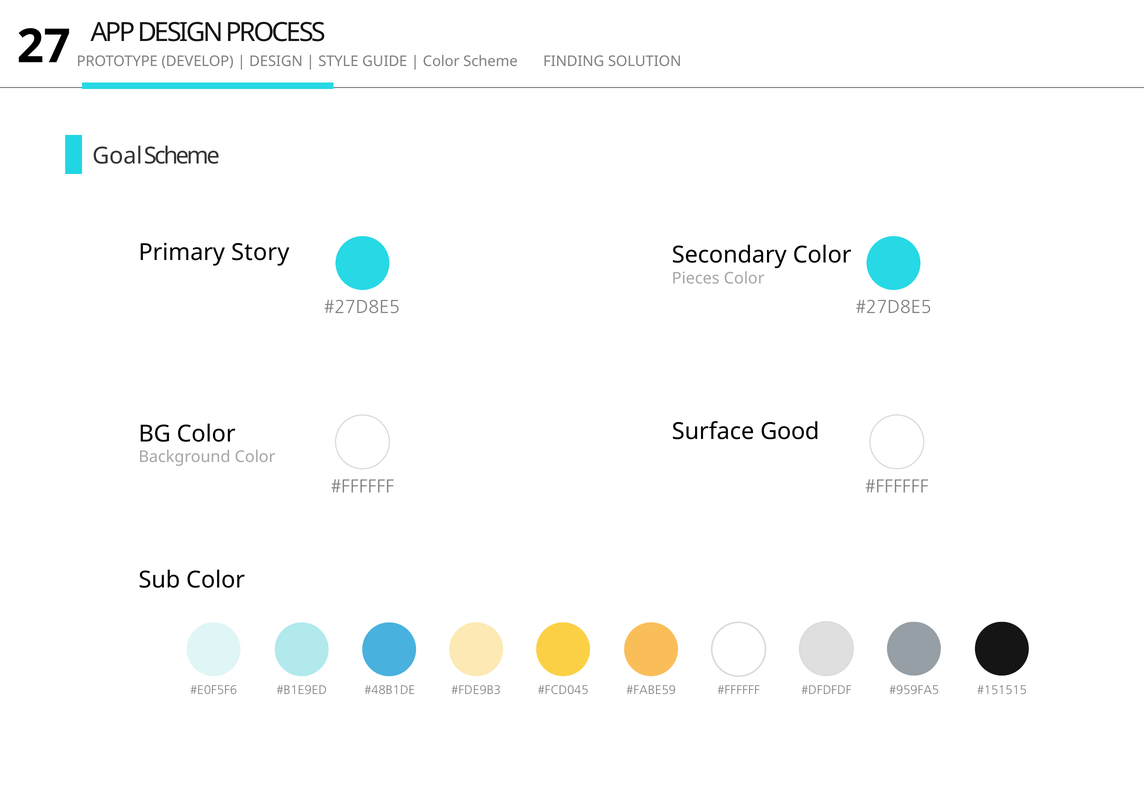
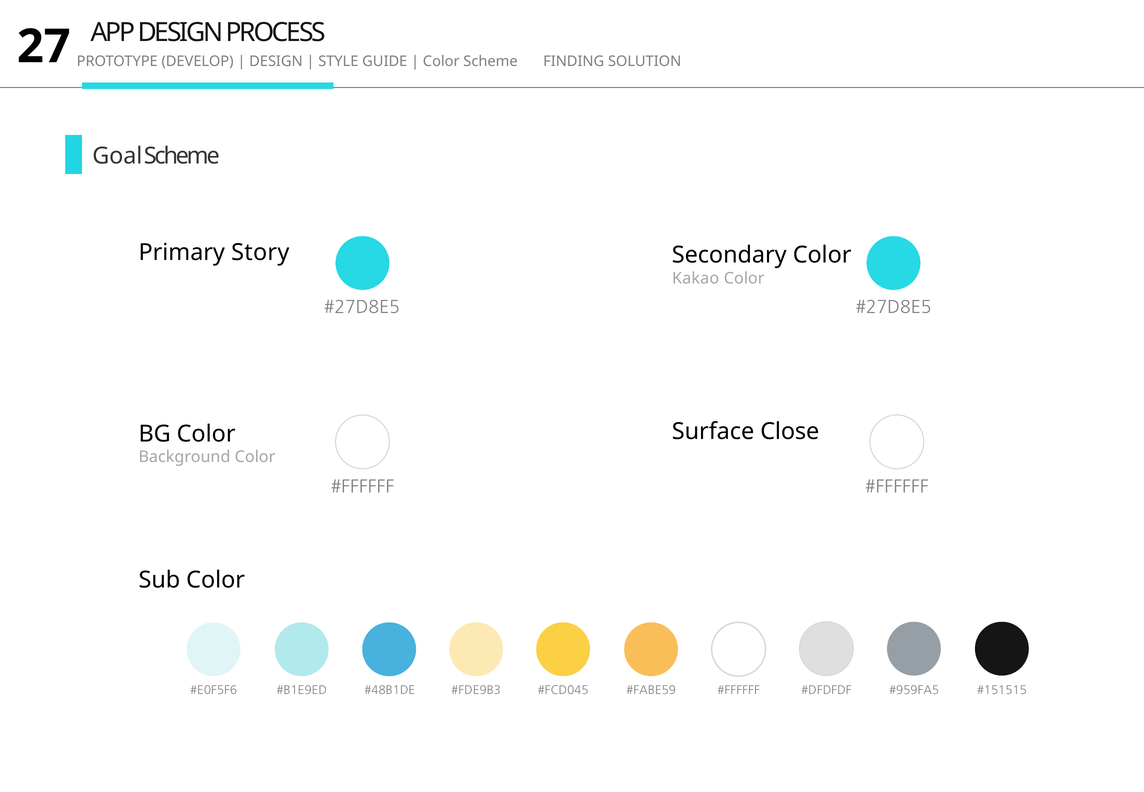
Pieces: Pieces -> Kakao (696, 278)
Good: Good -> Close (790, 431)
